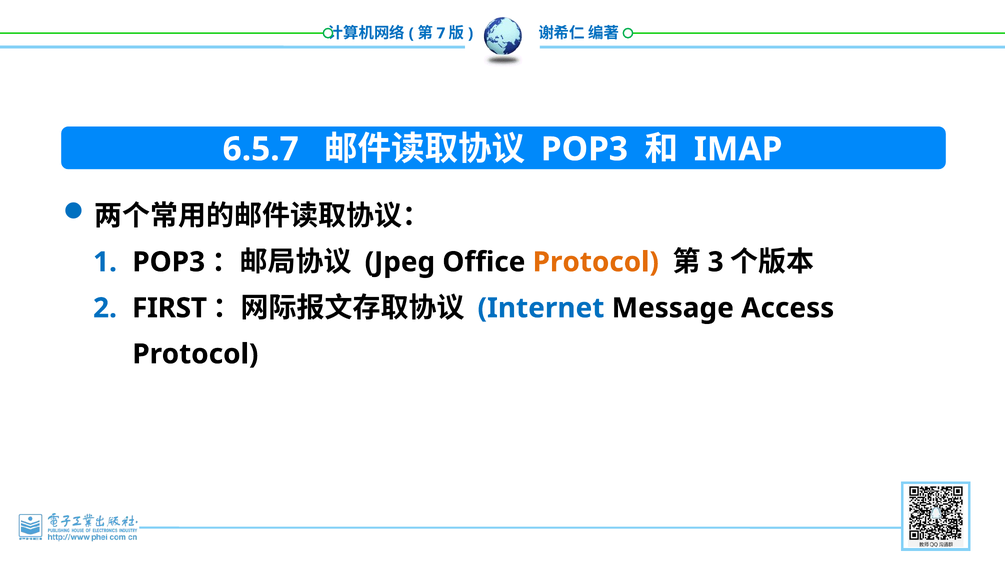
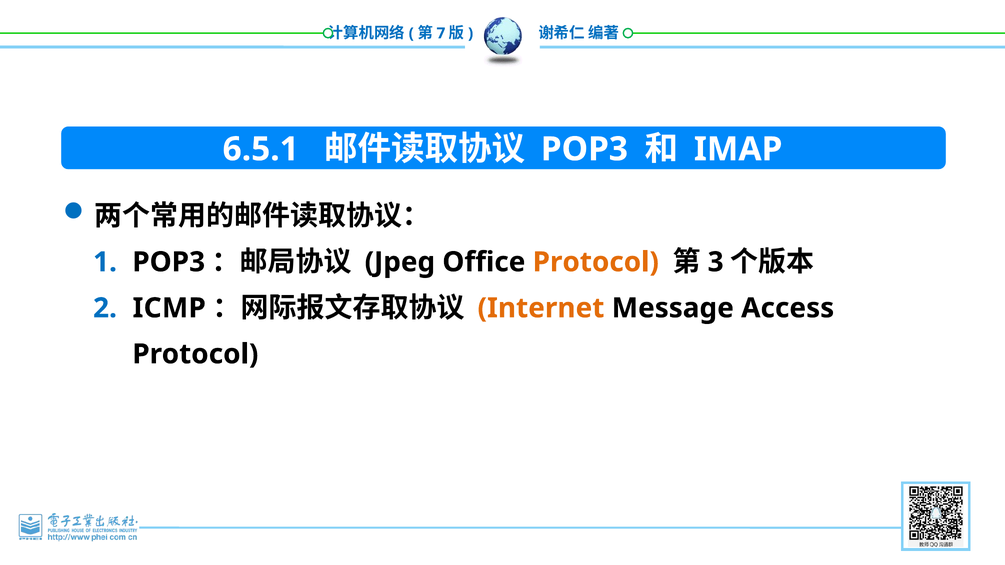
6.5.7: 6.5.7 -> 6.5.1 (261, 149)
FIRST: FIRST -> ICMP (169, 308)
Internet colour: blue -> orange (541, 308)
